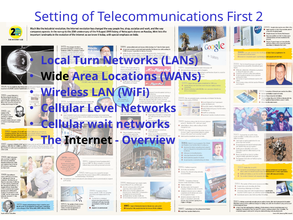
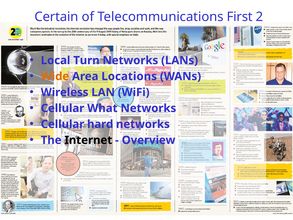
Setting: Setting -> Certain (56, 17)
Wide colour: black -> orange (55, 76)
Level: Level -> What (102, 108)
wait: wait -> hard (100, 124)
